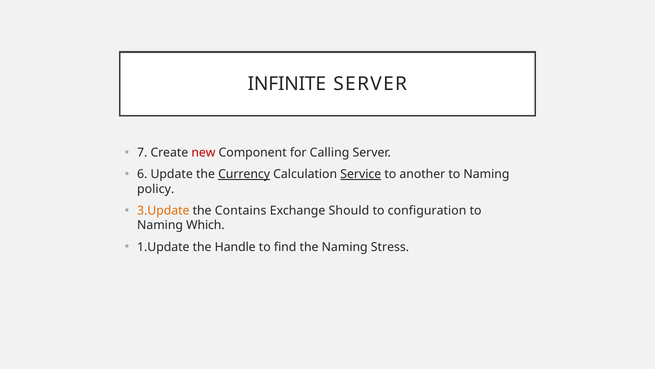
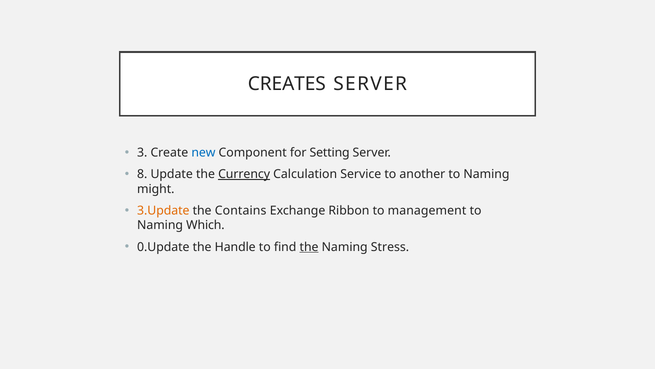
INFINITE: INFINITE -> CREATES (287, 84)
7: 7 -> 3 (142, 152)
new colour: red -> blue (203, 152)
Calling: Calling -> Setting (330, 152)
6: 6 -> 8 (142, 174)
Service underline: present -> none (361, 174)
policy: policy -> might (156, 189)
Should: Should -> Ribbon (349, 210)
configuration: configuration -> management (427, 210)
1.Update: 1.Update -> 0.Update (163, 247)
the underline: none -> present (309, 247)
